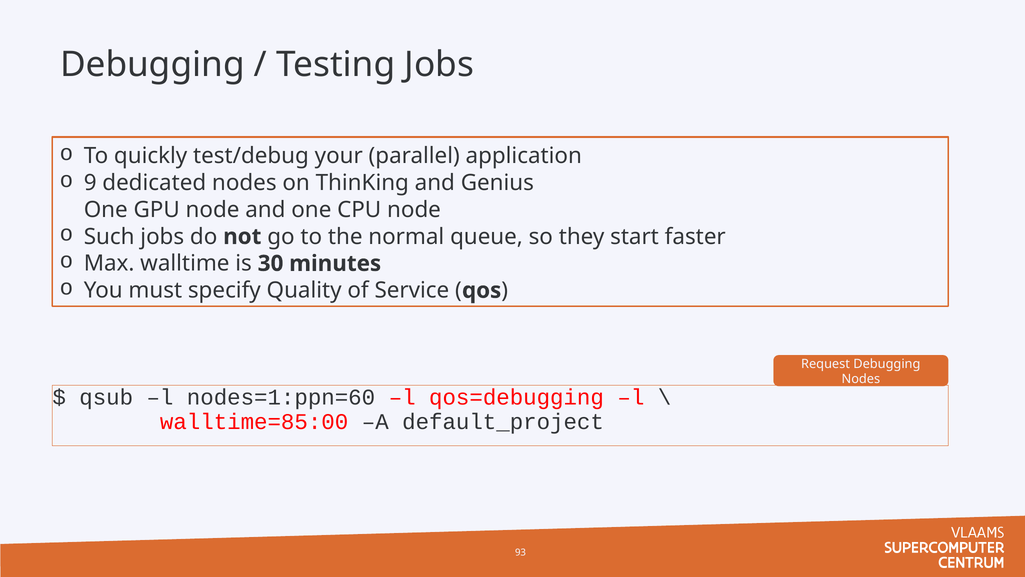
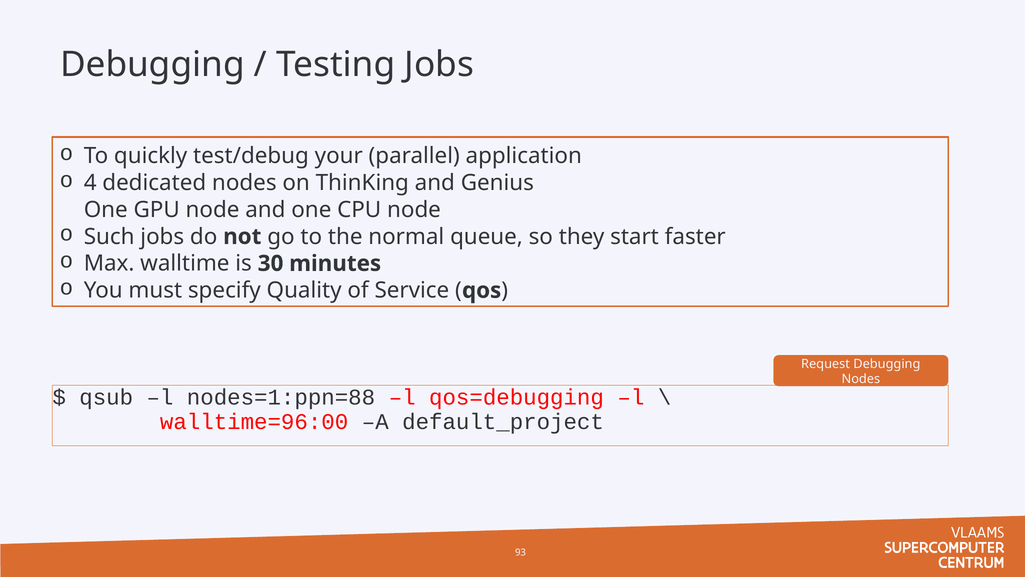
9: 9 -> 4 (90, 183)
nodes=1:ppn=60: nodes=1:ppn=60 -> nodes=1:ppn=88 (281, 397)
walltime=85:00: walltime=85:00 -> walltime=96:00 (254, 421)
